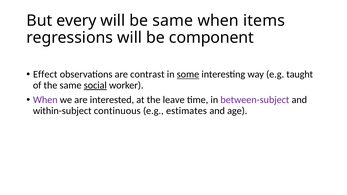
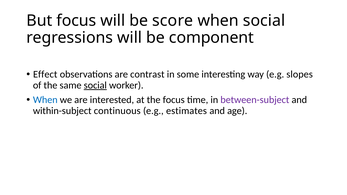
But every: every -> focus (76, 21)
be same: same -> score (173, 21)
when items: items -> social (264, 21)
some underline: present -> none (188, 74)
taught: taught -> slopes (300, 74)
When colour: purple -> blue (45, 100)
the leave: leave -> focus (174, 100)
